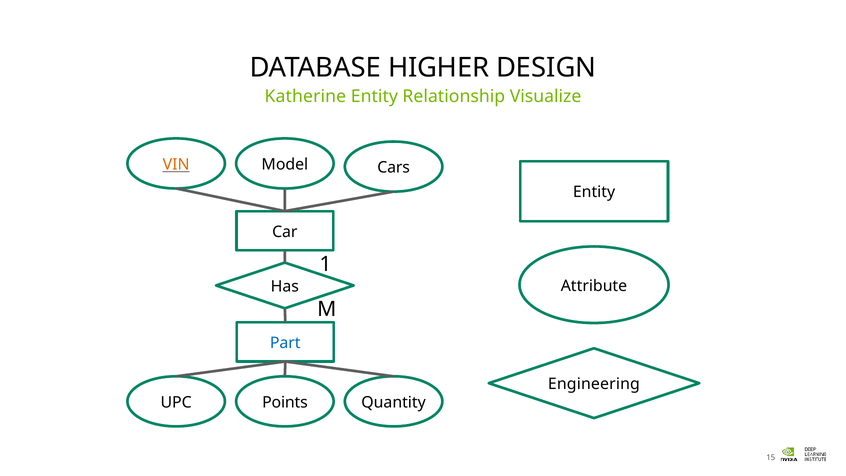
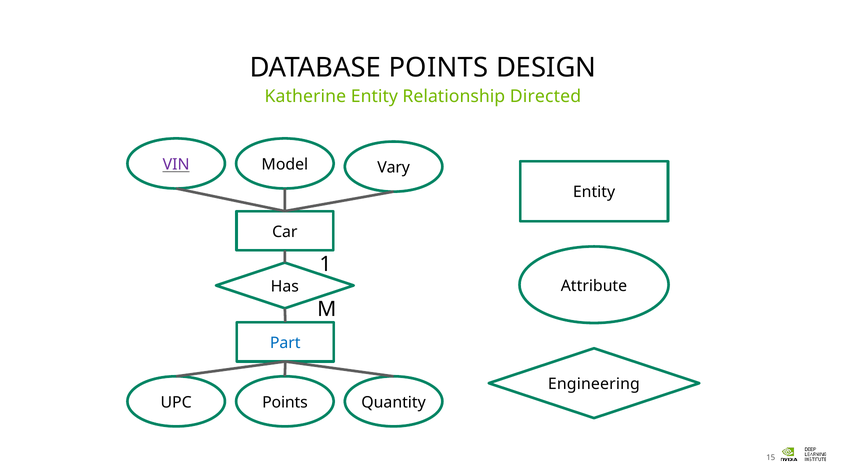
DATABASE HIGHER: HIGHER -> POINTS (438, 68)
Visualize: Visualize -> Directed (545, 96)
VIN colour: orange -> purple (176, 164)
Cars: Cars -> Vary (394, 168)
